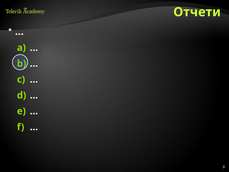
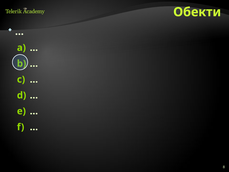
Отчети: Отчети -> Обекти (197, 12)
